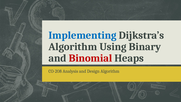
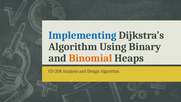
Binomial colour: red -> orange (90, 58)
